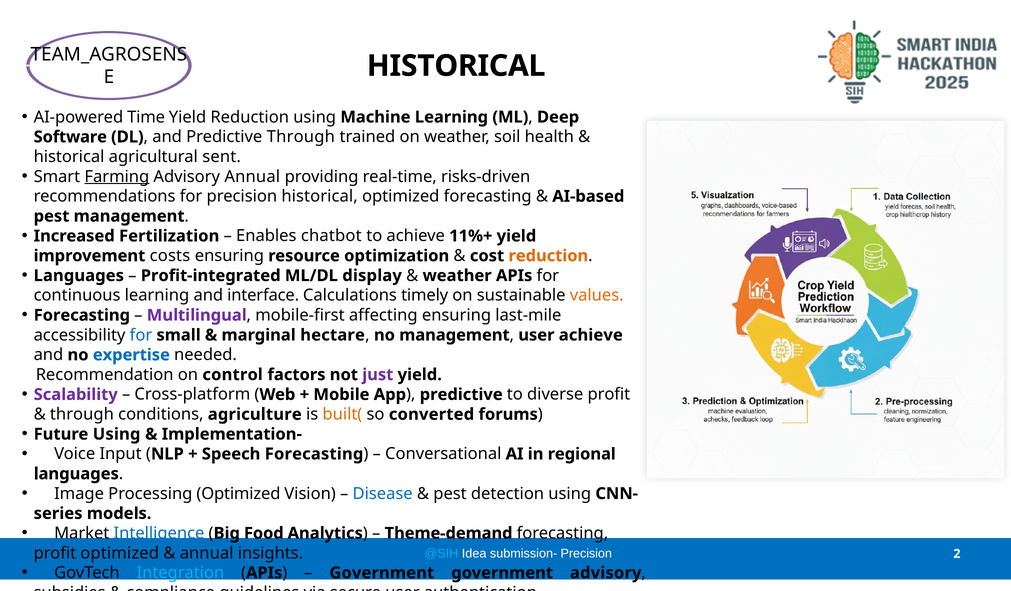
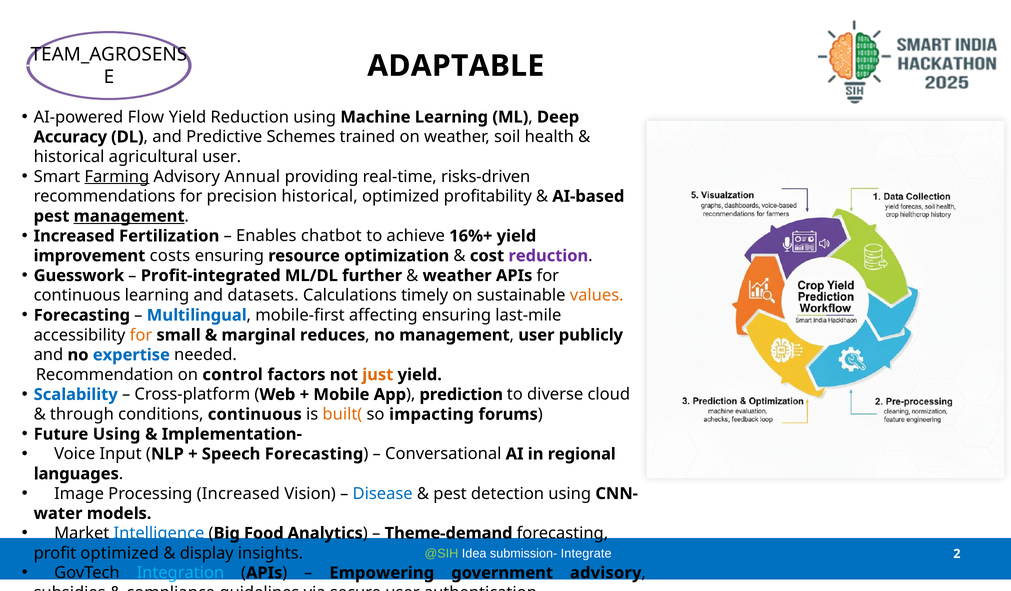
HISTORICAL: HISTORICAL -> ADAPTABLE (456, 66)
Time: Time -> Flow (146, 117)
Software: Software -> Accuracy (70, 137)
Predictive Through: Through -> Schemes (301, 137)
agricultural sent: sent -> user (222, 157)
optimized forecasting: forecasting -> profitability (488, 196)
management underline: none -> present (129, 216)
11%+: 11%+ -> 16%+ (471, 236)
reduction colour: orange -> purple (548, 256)
Languages: Languages -> Guesswork (79, 276)
display: display -> further (372, 276)
interface: interface -> datasets (263, 296)
Multilingual colour: purple -> blue (197, 315)
for colour: blue -> orange (141, 335)
hectare: hectare -> reduces (333, 335)
user achieve: achieve -> publicly (591, 335)
just colour: purple -> orange (378, 375)
Scalability colour: purple -> blue (76, 395)
predictive: predictive -> prediction (461, 395)
diverse profit: profit -> cloud (609, 395)
conditions agriculture: agriculture -> continuous (255, 414)
converted: converted -> impacting (431, 414)
Processing Optimized: Optimized -> Increased (238, 494)
series: series -> water (58, 514)
@SIH colour: light blue -> light green (441, 554)
submission- Precision: Precision -> Integrate (586, 554)
annual: annual -> display (207, 553)
Government: Government -> Empowering (382, 573)
